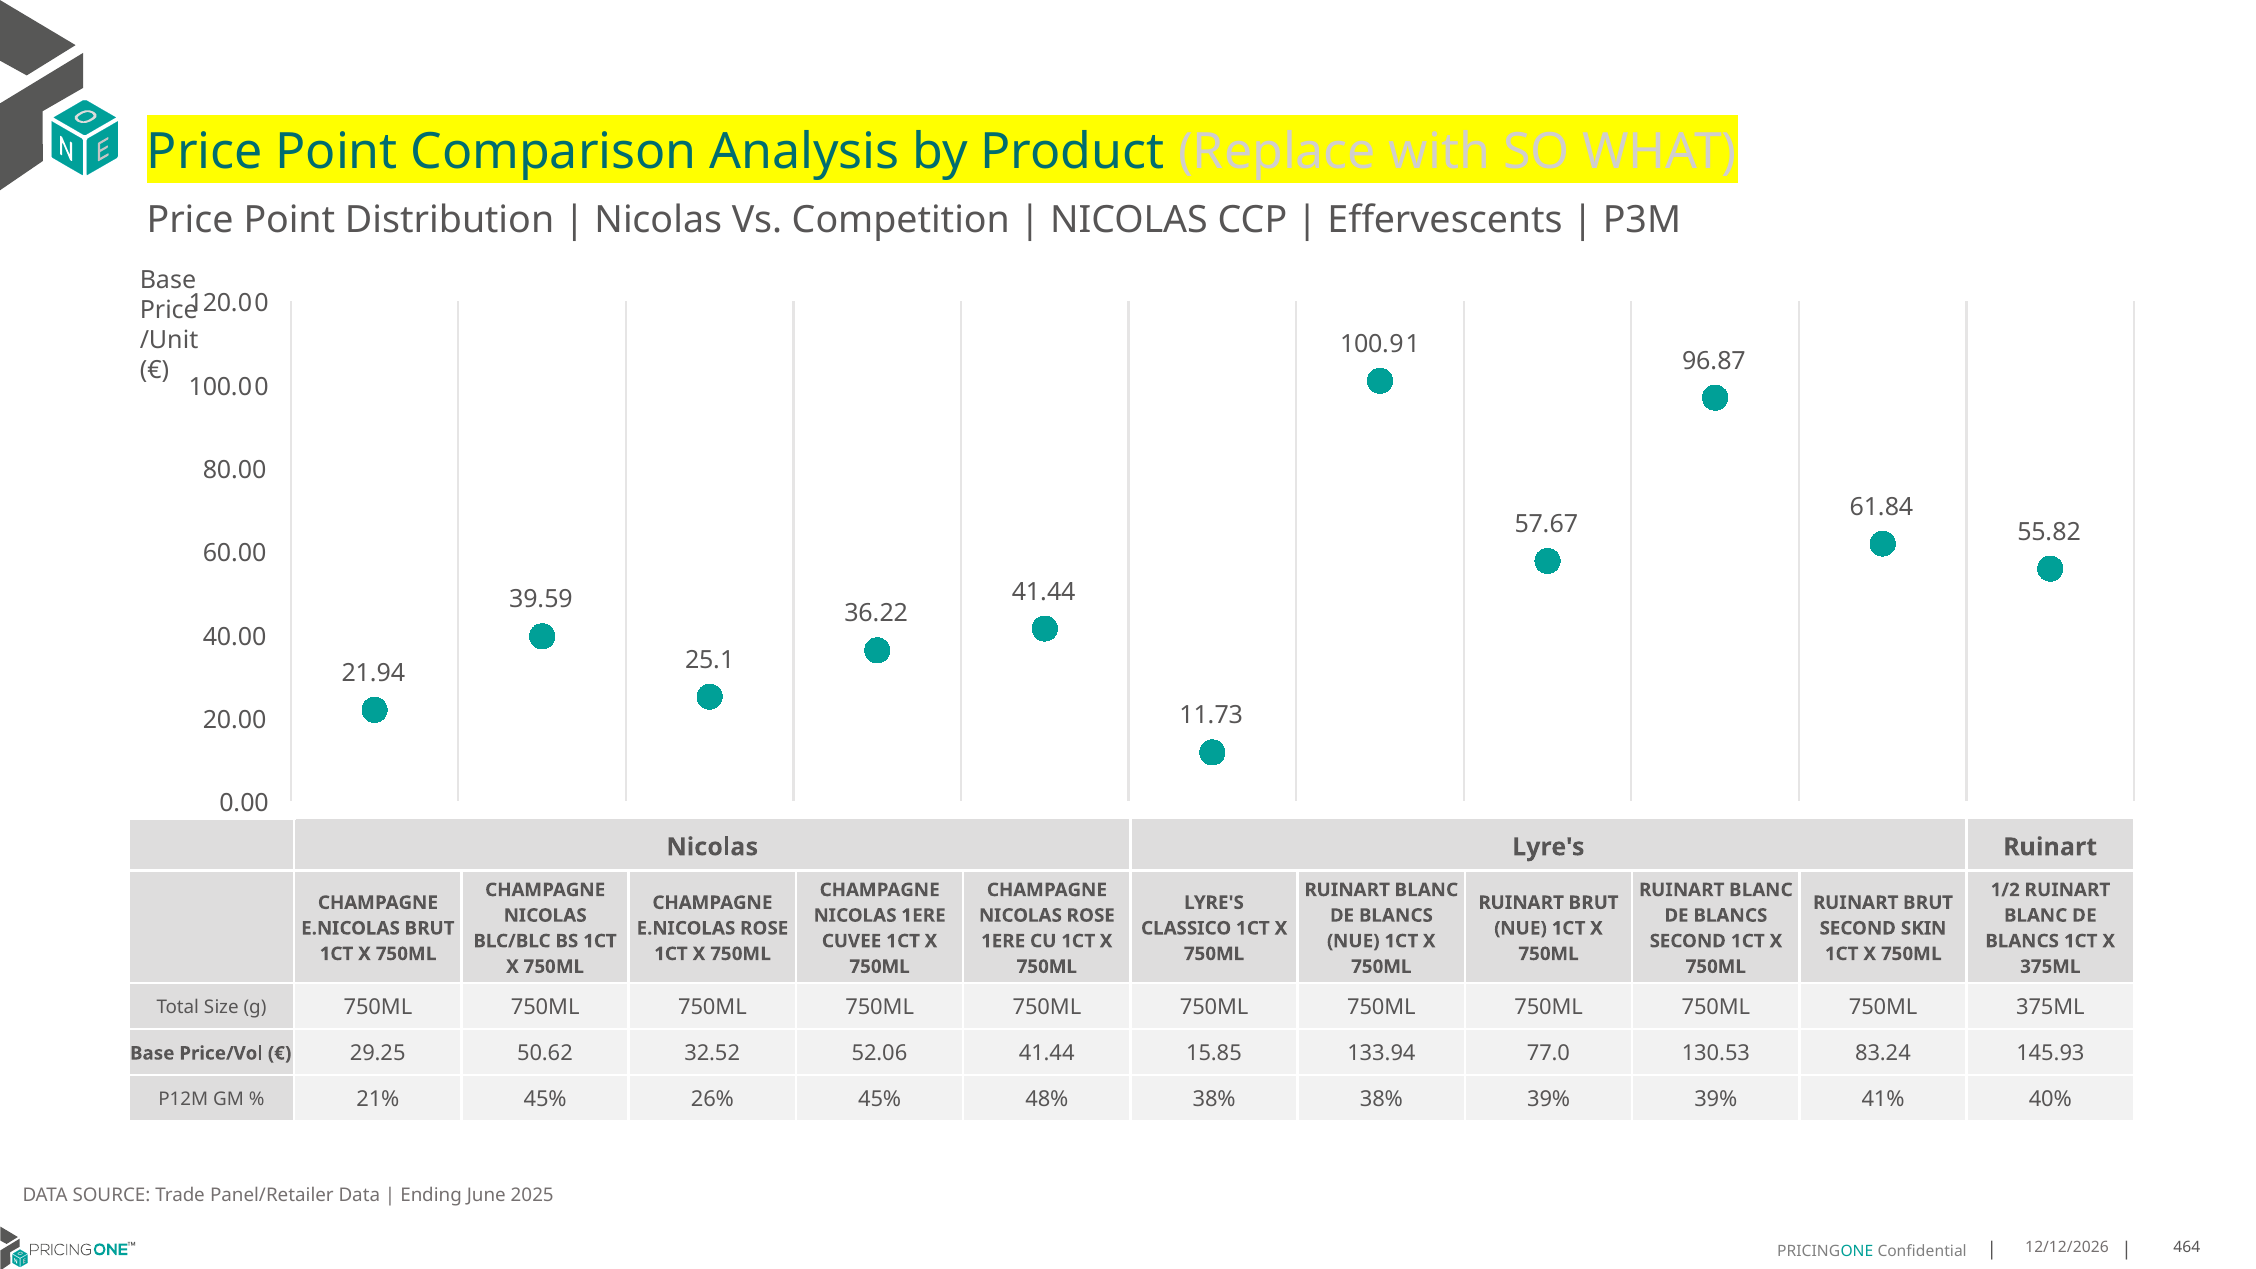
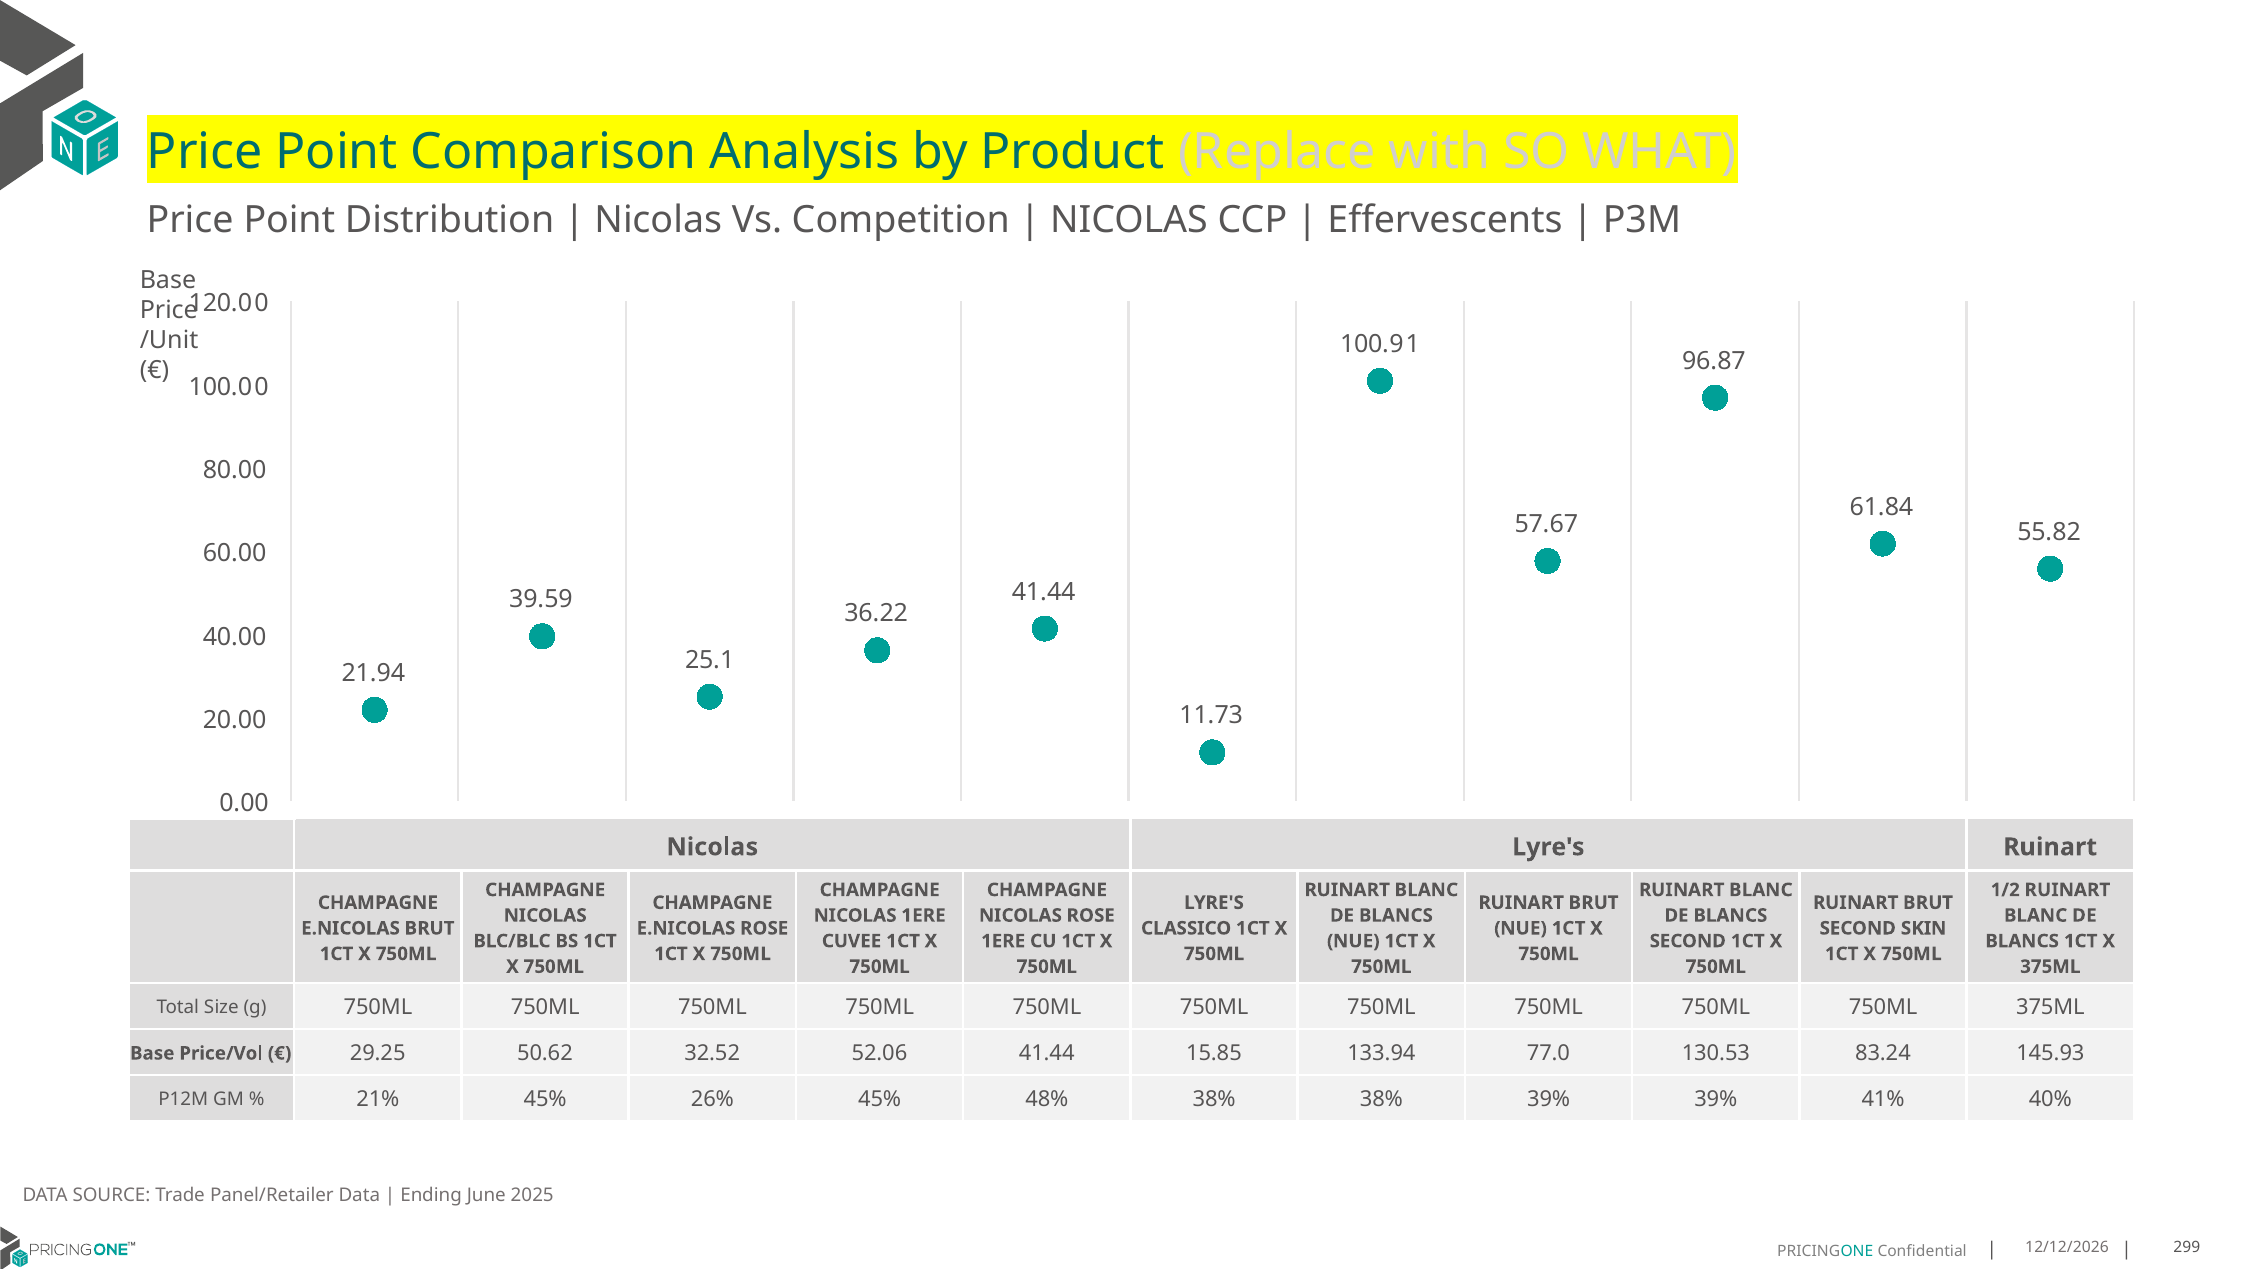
464: 464 -> 299 (2187, 1248)
